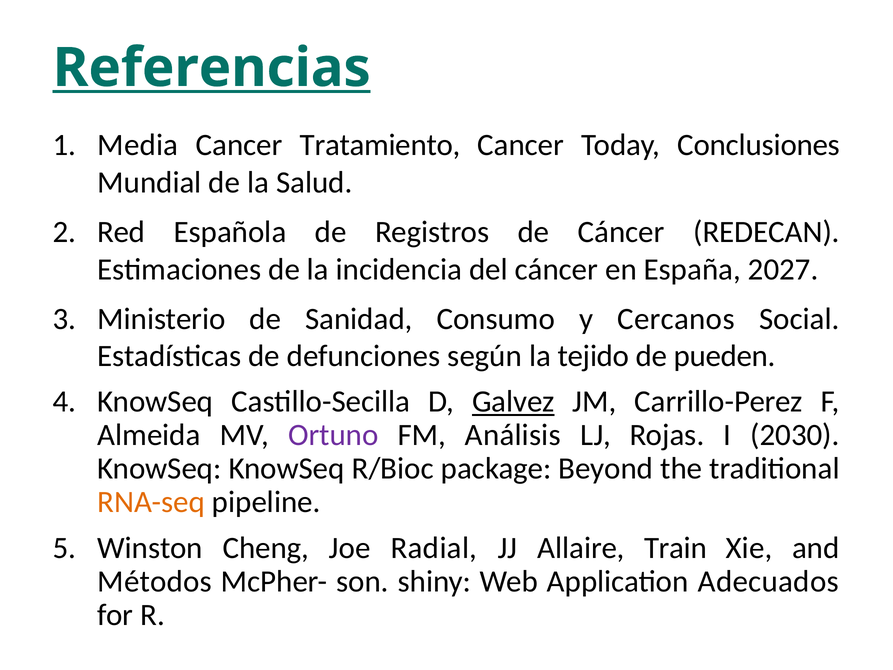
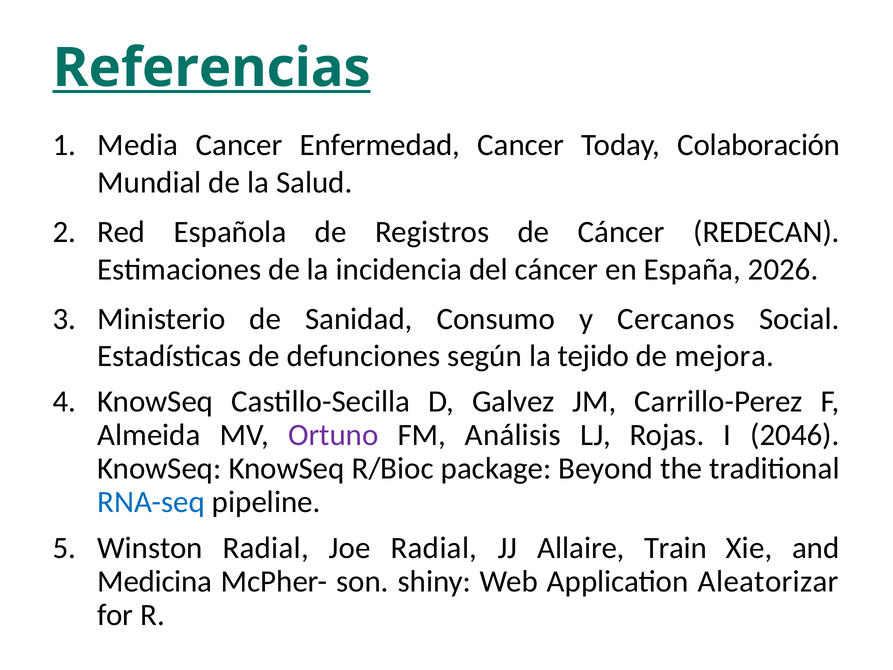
Tratamiento: Tratamiento -> Enfermedad (380, 145)
Conclusiones: Conclusiones -> Colaboración (759, 145)
2027: 2027 -> 2026 (783, 269)
pueden: pueden -> mejora (724, 356)
Galvez underline: present -> none (513, 401)
2030: 2030 -> 2046 (795, 435)
RNA-seq colour: orange -> blue (151, 502)
Winston Cheng: Cheng -> Radial (266, 548)
Métodos: Métodos -> Medicina (155, 581)
Adecuados: Adecuados -> Aleatorizar (768, 581)
